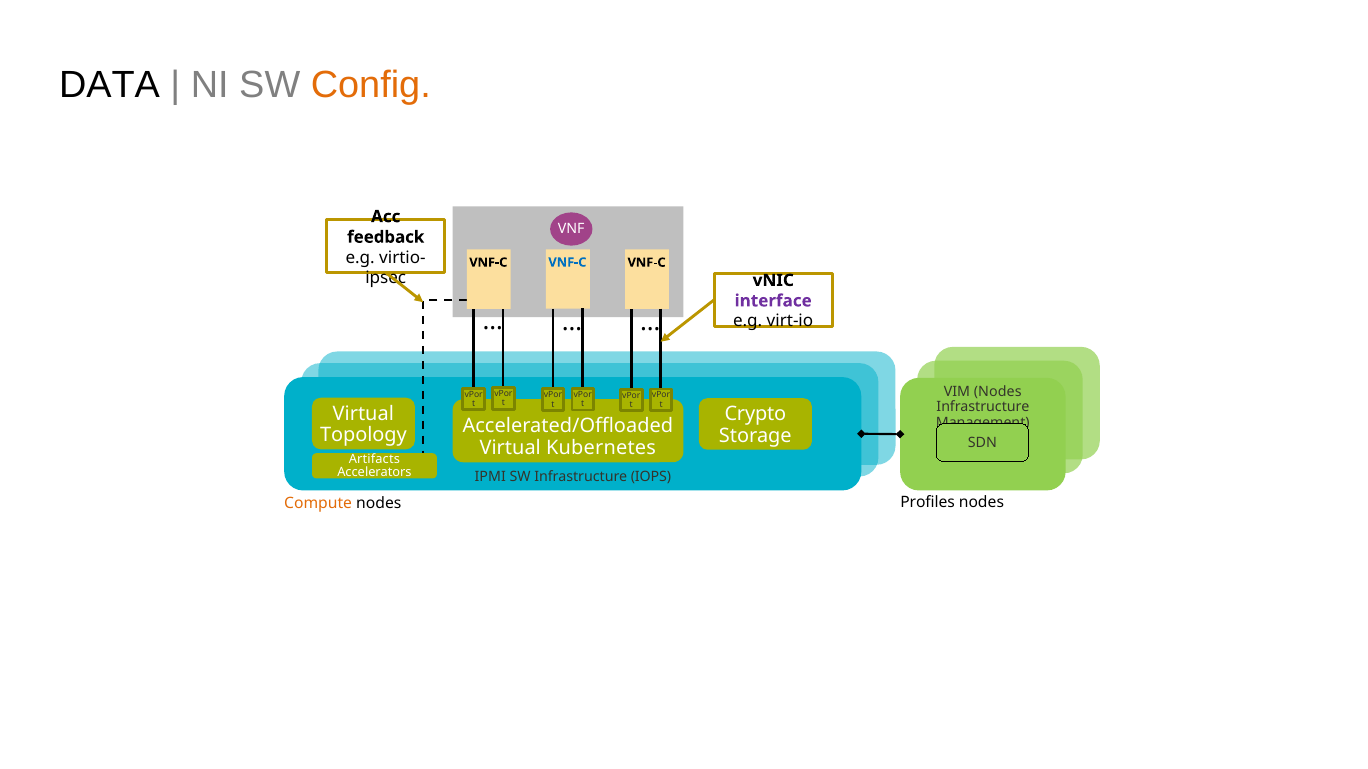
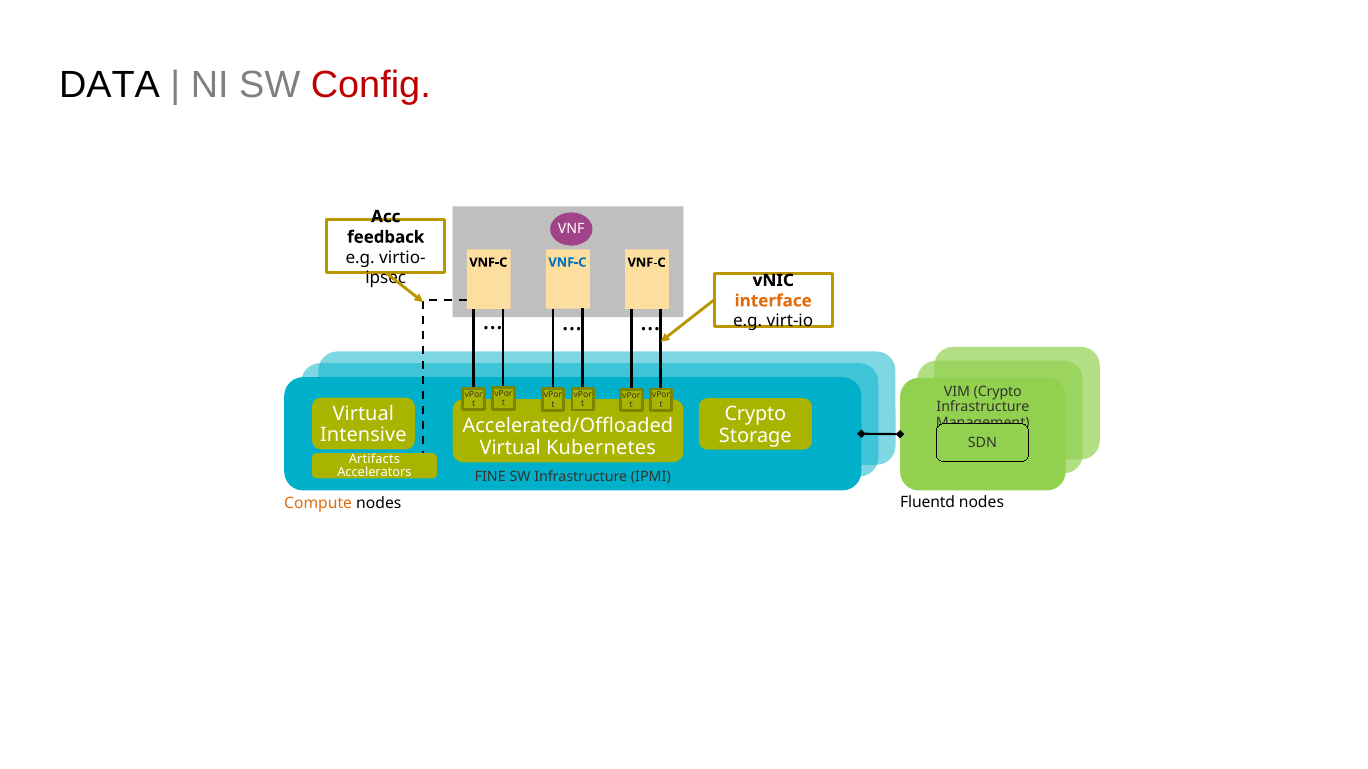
Config colour: orange -> red (371, 85)
interface colour: purple -> orange (773, 301)
VIM Nodes: Nodes -> Crypto (998, 392)
Topology: Topology -> Intensive (363, 435)
IPMI: IPMI -> FINE (490, 477)
IOPS: IOPS -> IPMI (651, 477)
Profiles: Profiles -> Fluentd (928, 503)
